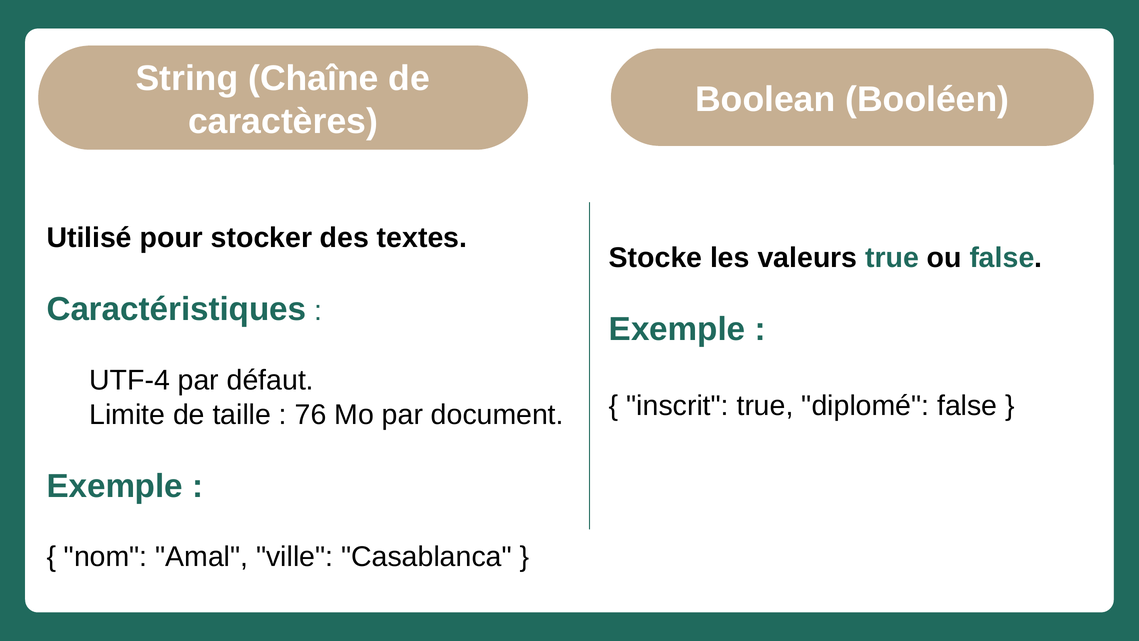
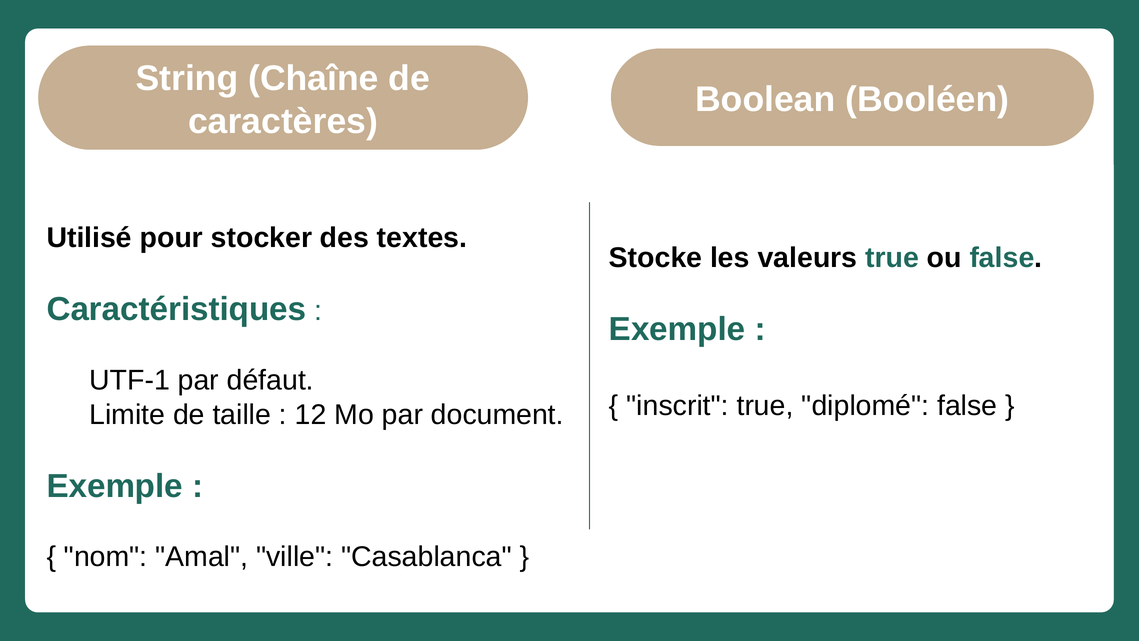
UTF-4: UTF-4 -> UTF-1 (130, 380)
76: 76 -> 12 (311, 414)
